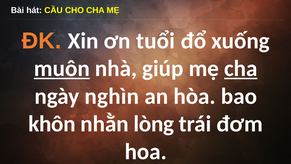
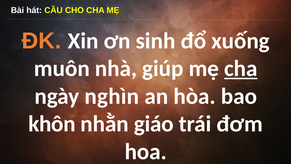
tuổi: tuổi -> sinh (156, 41)
muôn underline: present -> none (62, 68)
lòng: lòng -> giáo (154, 124)
